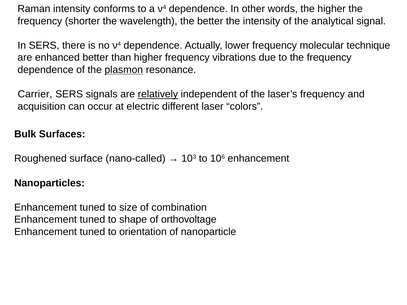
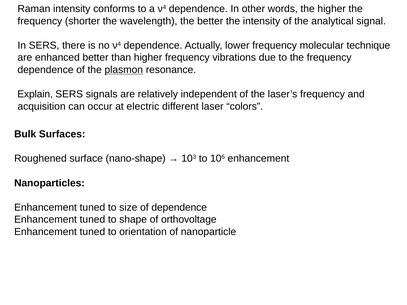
Carrier: Carrier -> Explain (35, 94)
relatively underline: present -> none (158, 94)
nano-called: nano-called -> nano-shape (136, 159)
of combination: combination -> dependence (179, 208)
